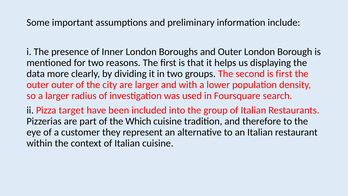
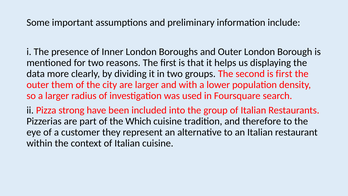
outer outer: outer -> them (62, 85)
target: target -> strong (71, 110)
